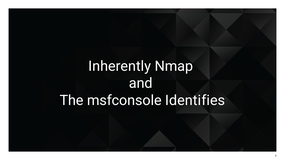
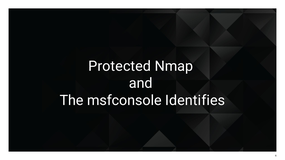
Inherently: Inherently -> Protected (120, 66)
